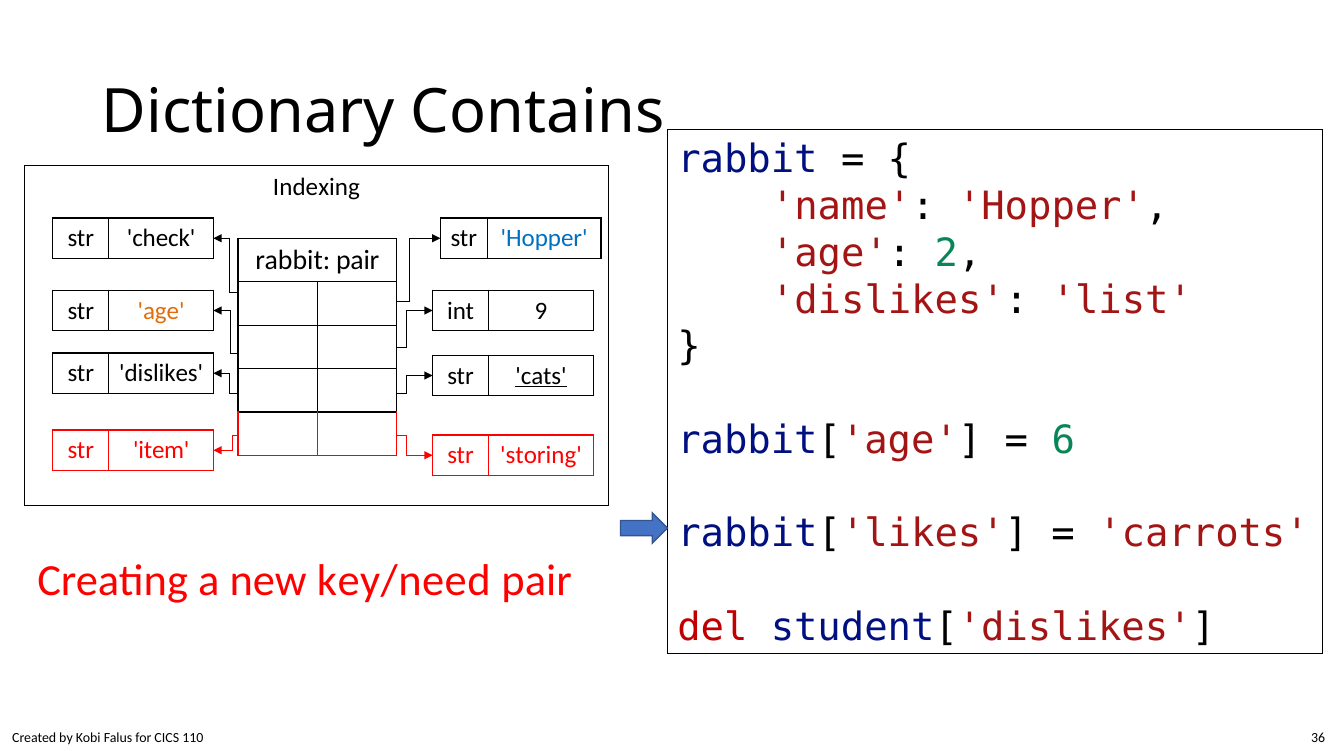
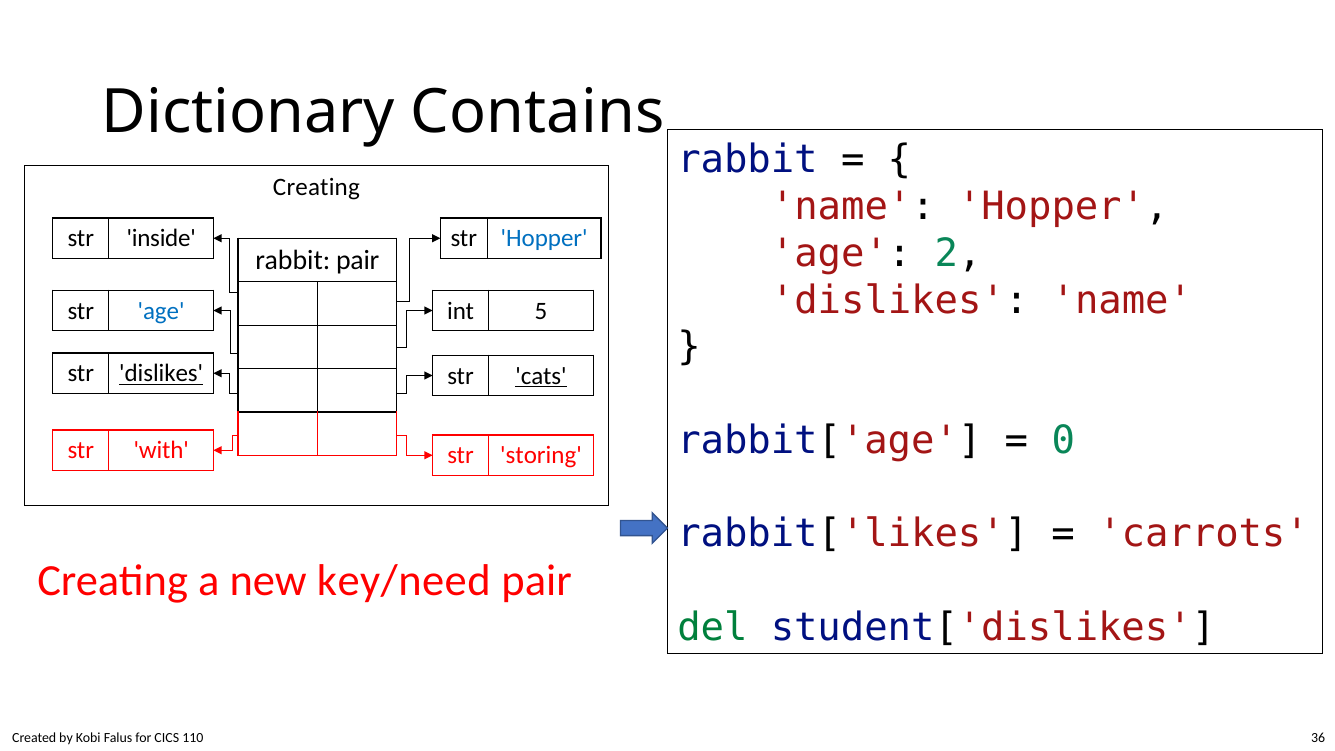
Indexing: Indexing -> Creating (316, 187)
check: check -> inside (161, 239)
dislikes list: list -> name (1122, 300)
age colour: orange -> blue (161, 311)
9: 9 -> 5 (541, 311)
dislikes underline: none -> present (161, 374)
6: 6 -> 0 (1063, 441)
item: item -> with (161, 451)
del colour: red -> green (712, 628)
